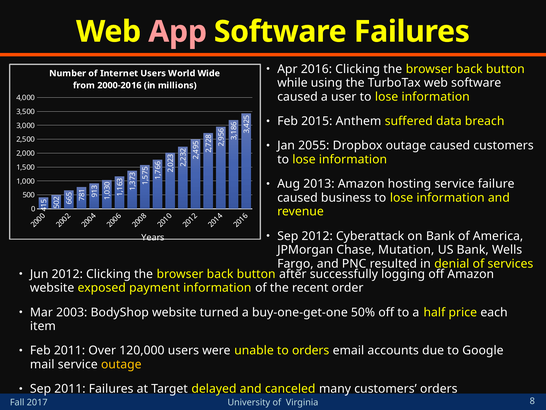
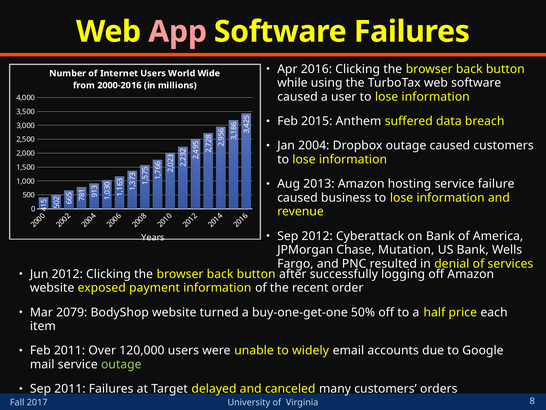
2055: 2055 -> 2004 (314, 145)
2003: 2003 -> 2079 (72, 312)
to orders: orders -> widely (311, 350)
outage colour: yellow -> light green (121, 364)
